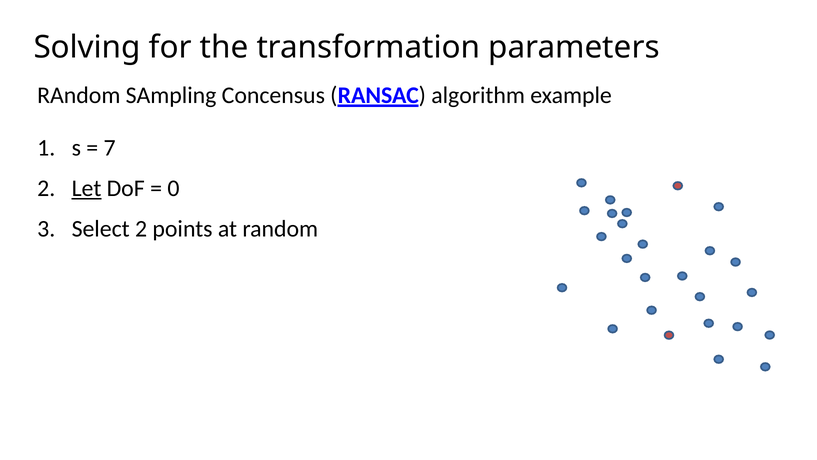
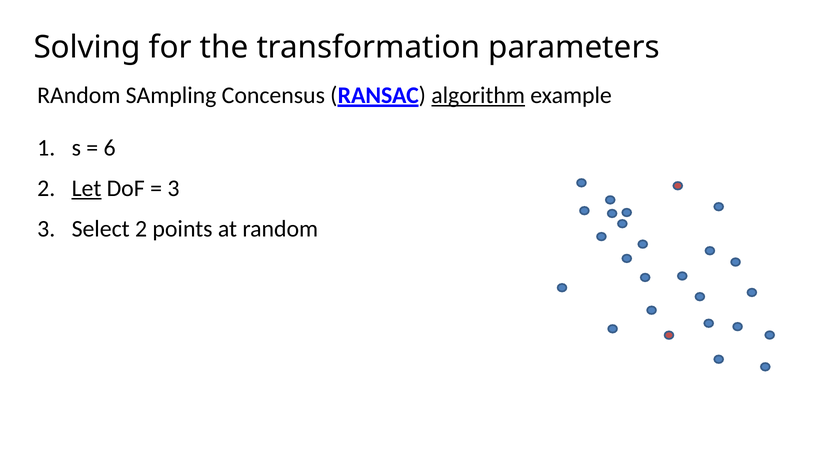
algorithm underline: none -> present (478, 96)
7: 7 -> 6 (110, 148)
0: 0 -> 3 (173, 188)
